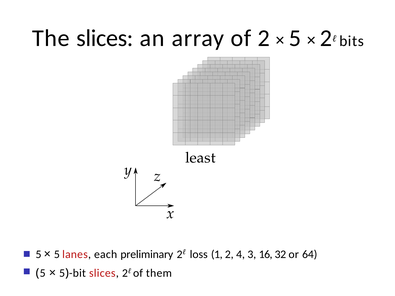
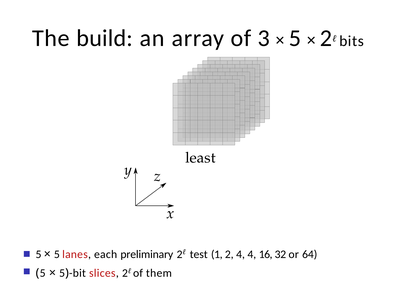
The slices: slices -> build (105, 38)
of 2: 2 -> 3 (264, 38)
loss: loss -> test (199, 254)
4 3: 3 -> 4 (252, 254)
